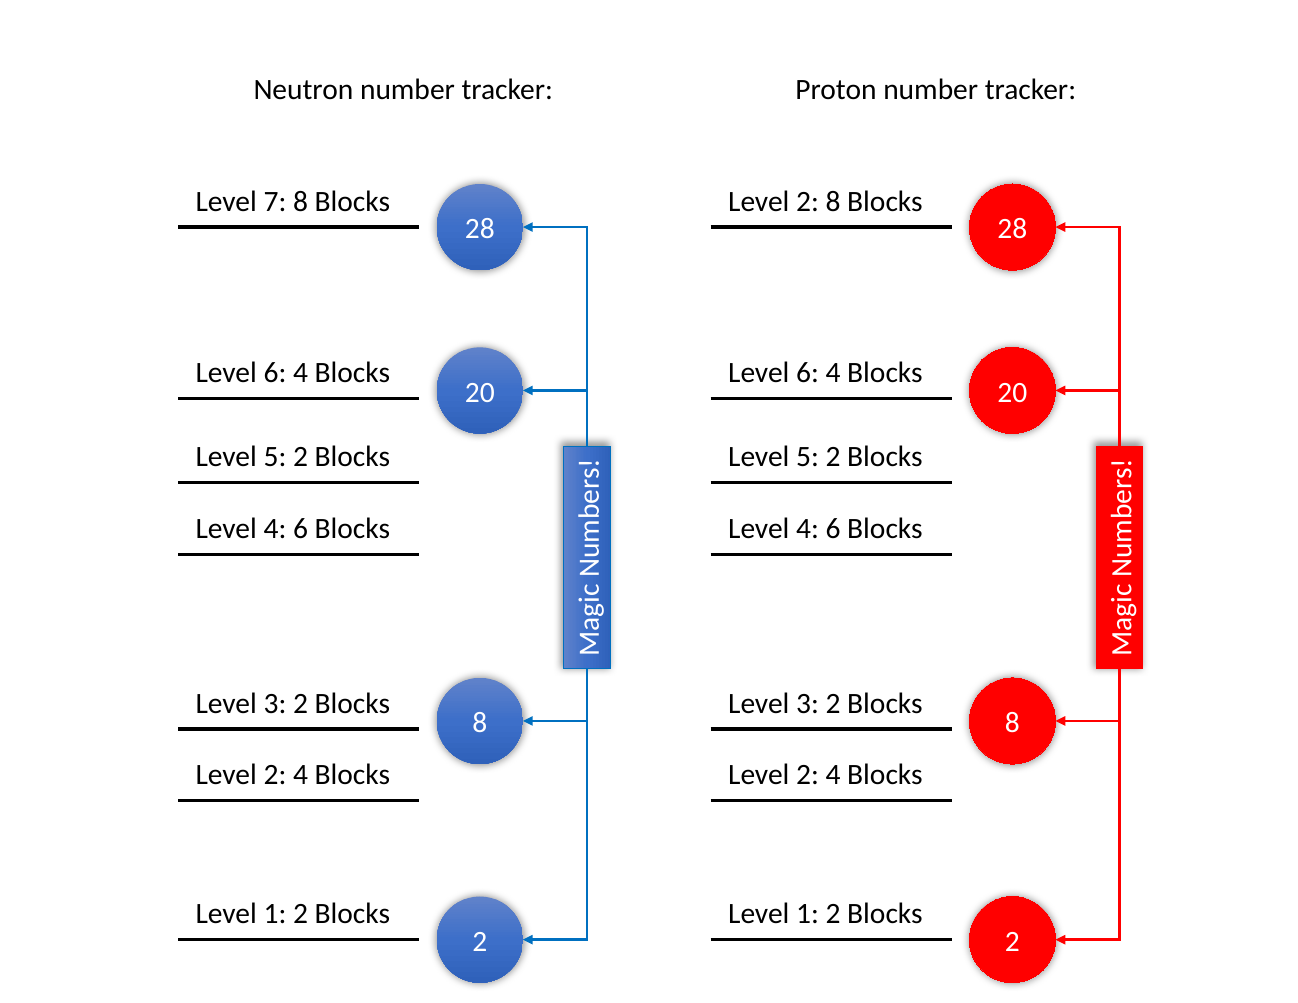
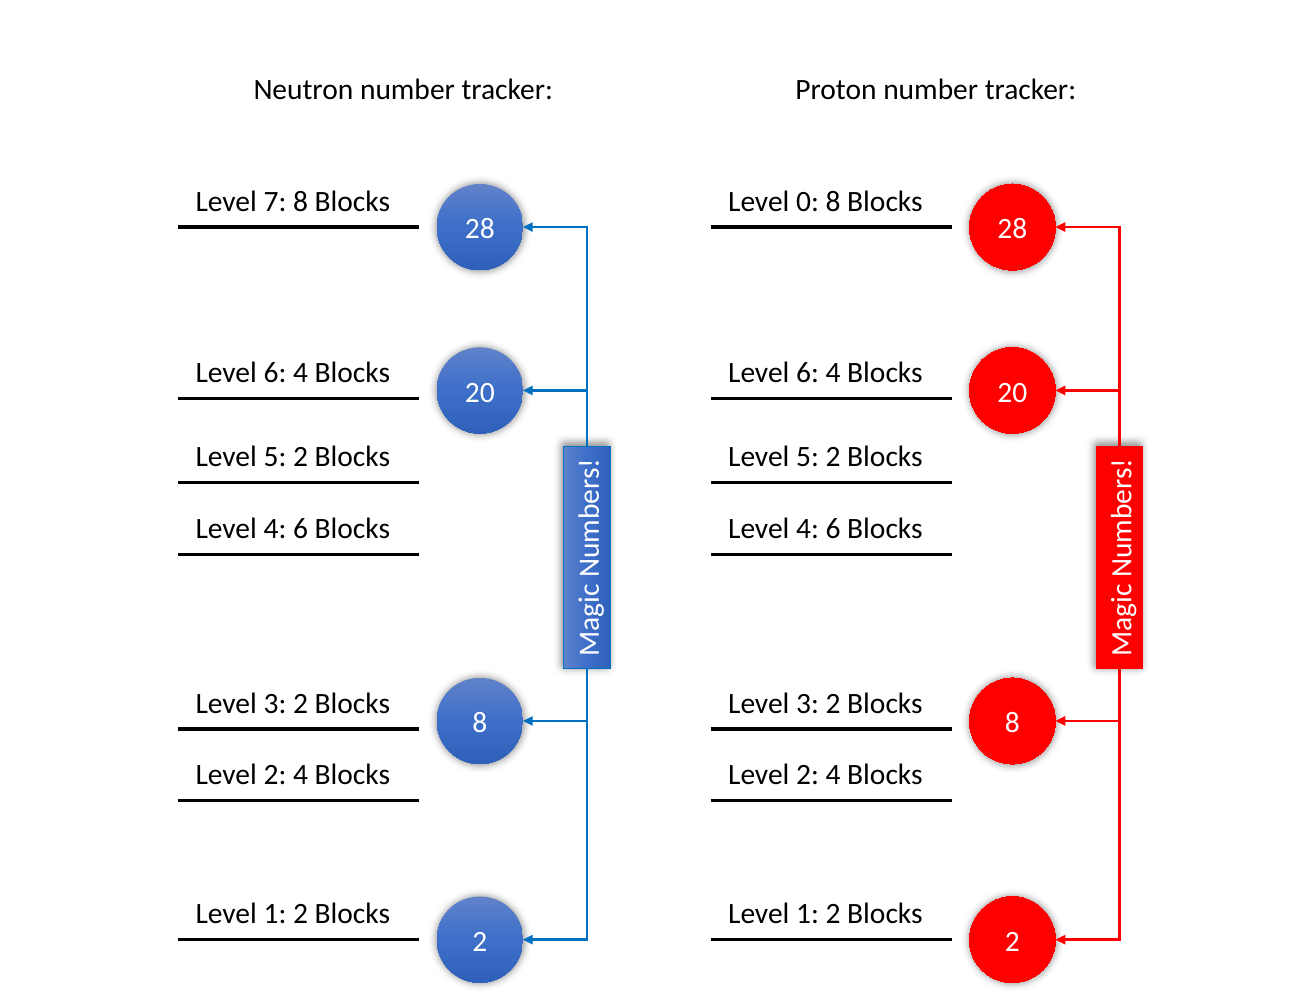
2: 2 -> 0 (808, 202)
